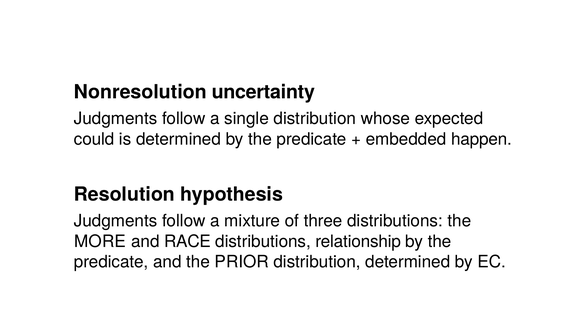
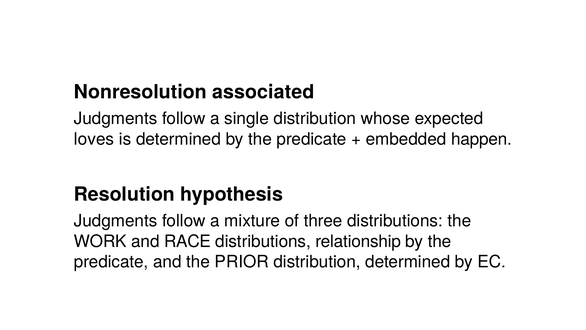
uncertainty: uncertainty -> associated (263, 92)
could: could -> loves (94, 139)
MORE: MORE -> WORK (100, 241)
